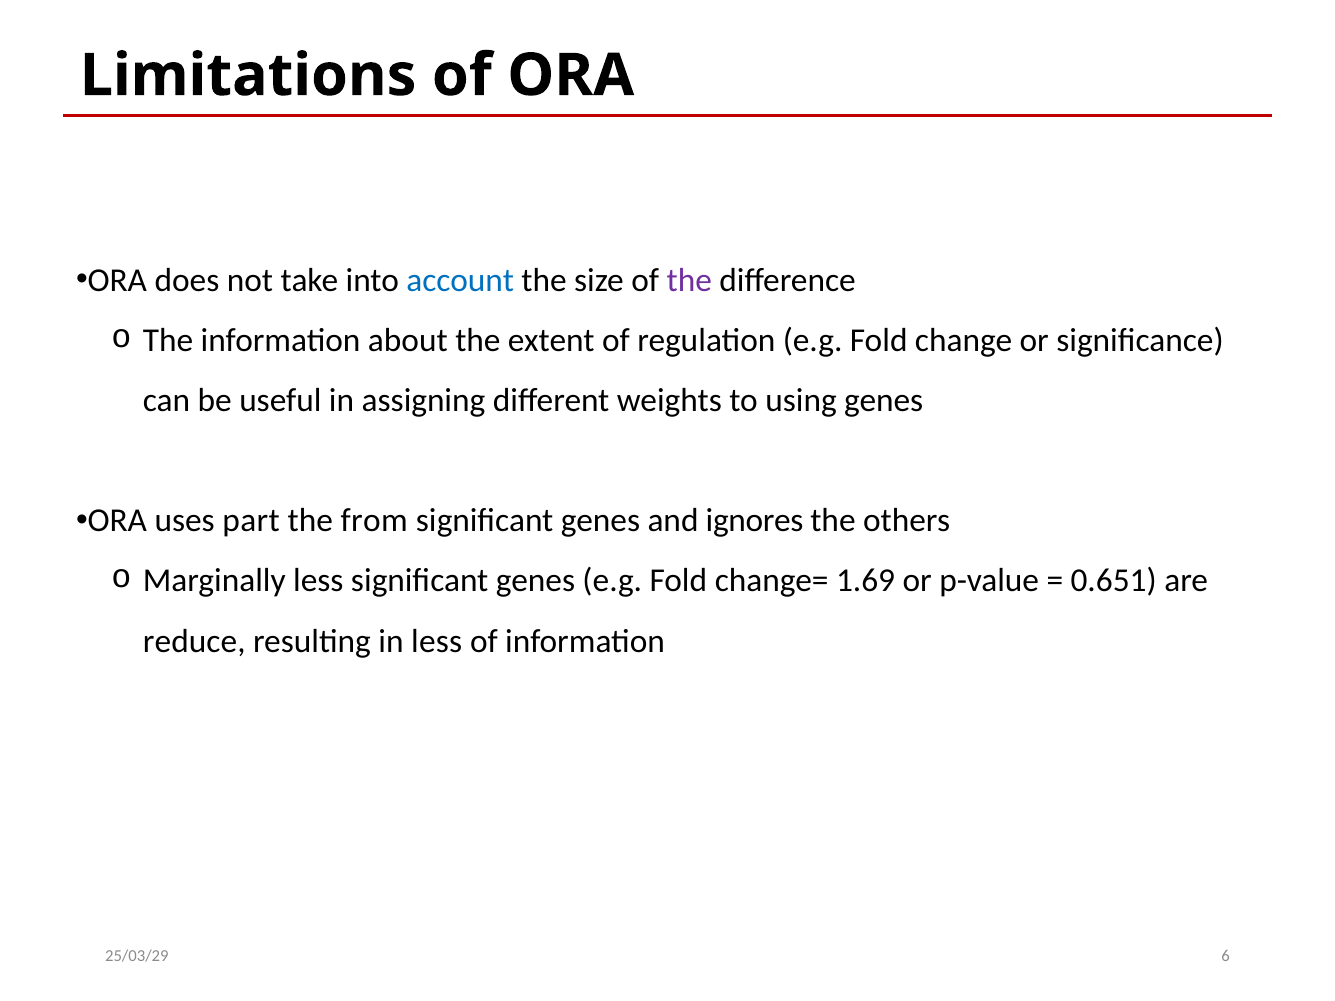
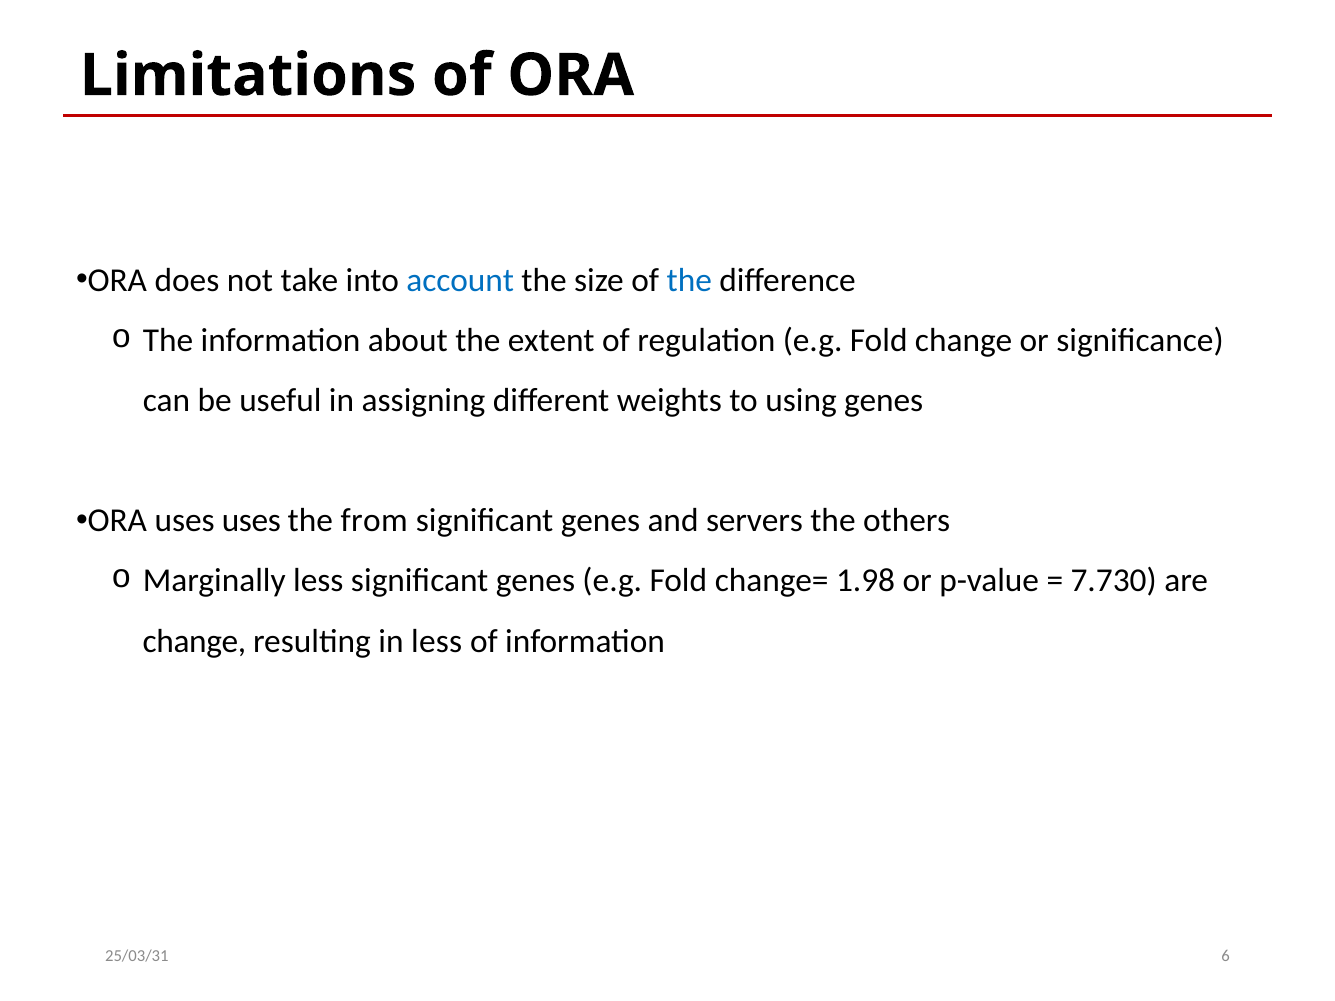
the colour: purple -> blue (689, 281)
uses part: part -> uses (251, 521)
ignores: ignores -> servers (754, 521)
1.69: 1.69 -> 1.98 (866, 581)
0.651: 0.651 -> 7.730 (1114, 581)
reduce: reduce -> change (194, 641)
25/03/29: 25/03/29 -> 25/03/31 (137, 956)
